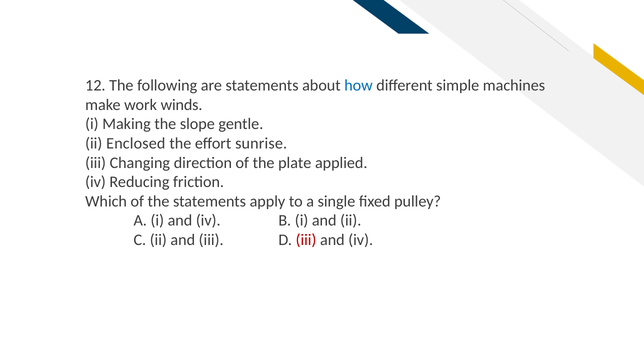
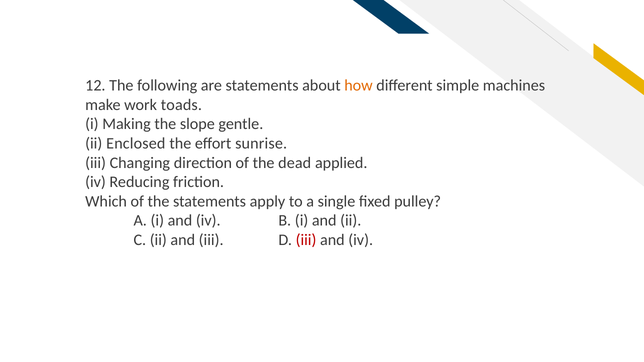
how colour: blue -> orange (358, 86)
winds: winds -> toads (181, 105)
plate: plate -> dead (295, 163)
